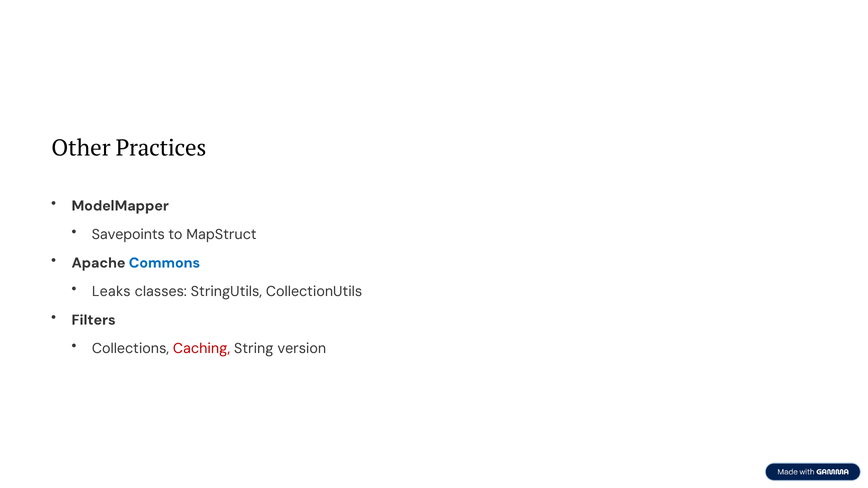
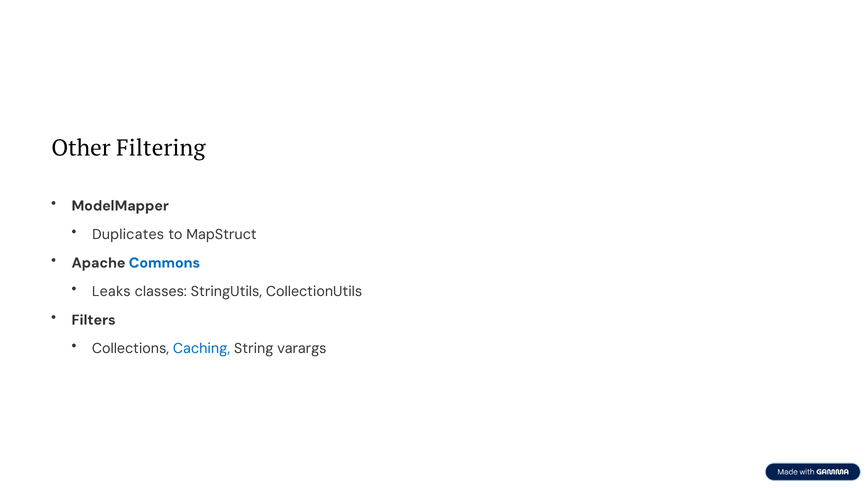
Practices: Practices -> Filtering (161, 148)
Savepoints: Savepoints -> Duplicates (128, 234)
Caching colour: red -> blue (202, 349)
version: version -> varargs (302, 349)
